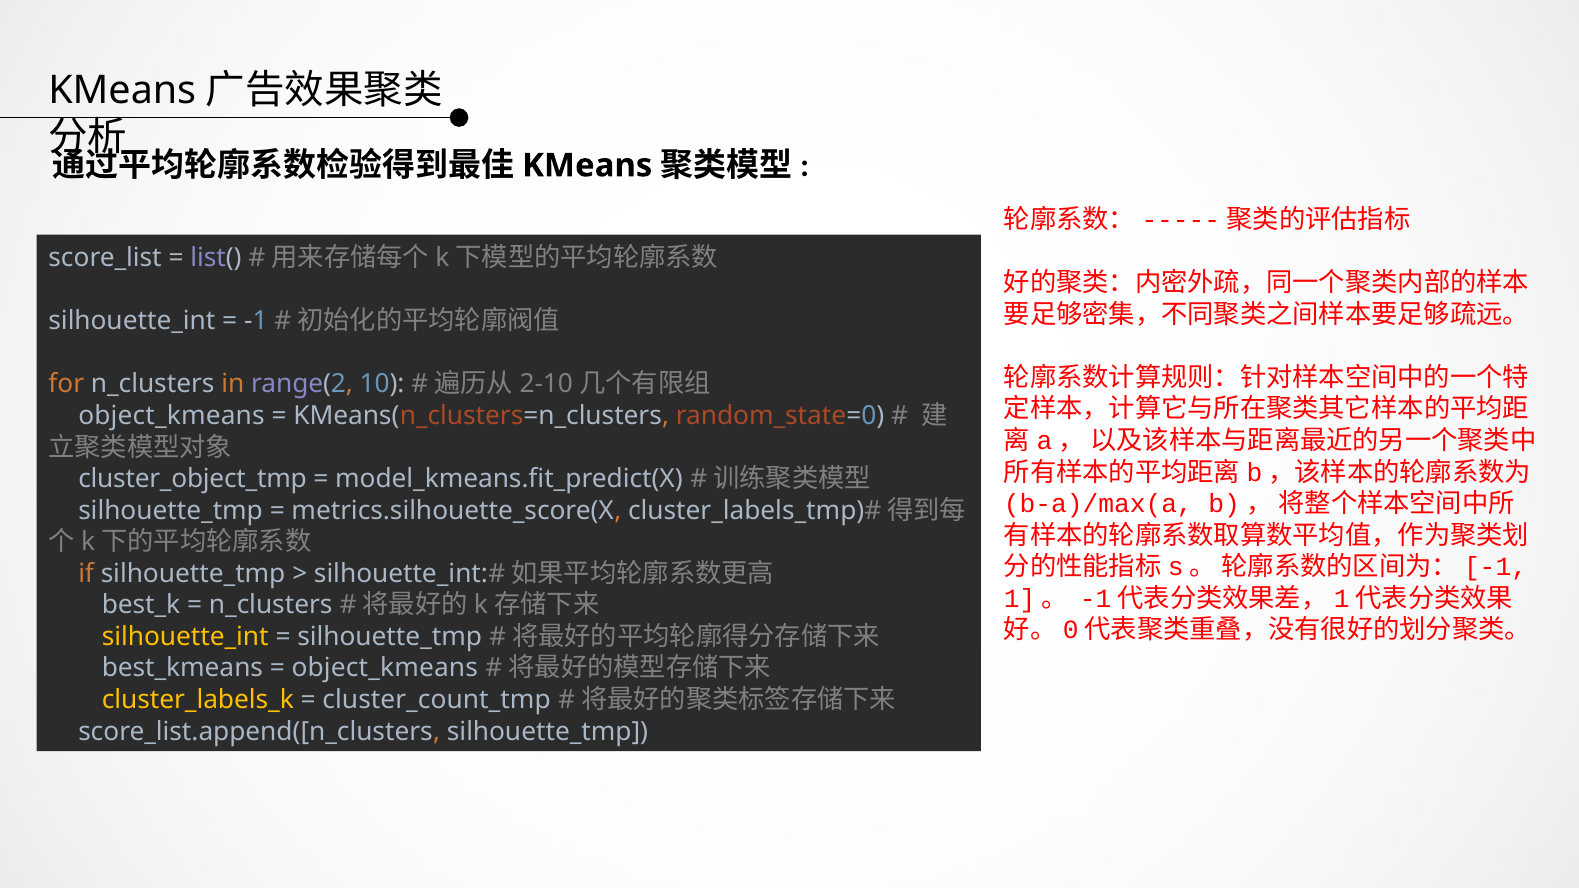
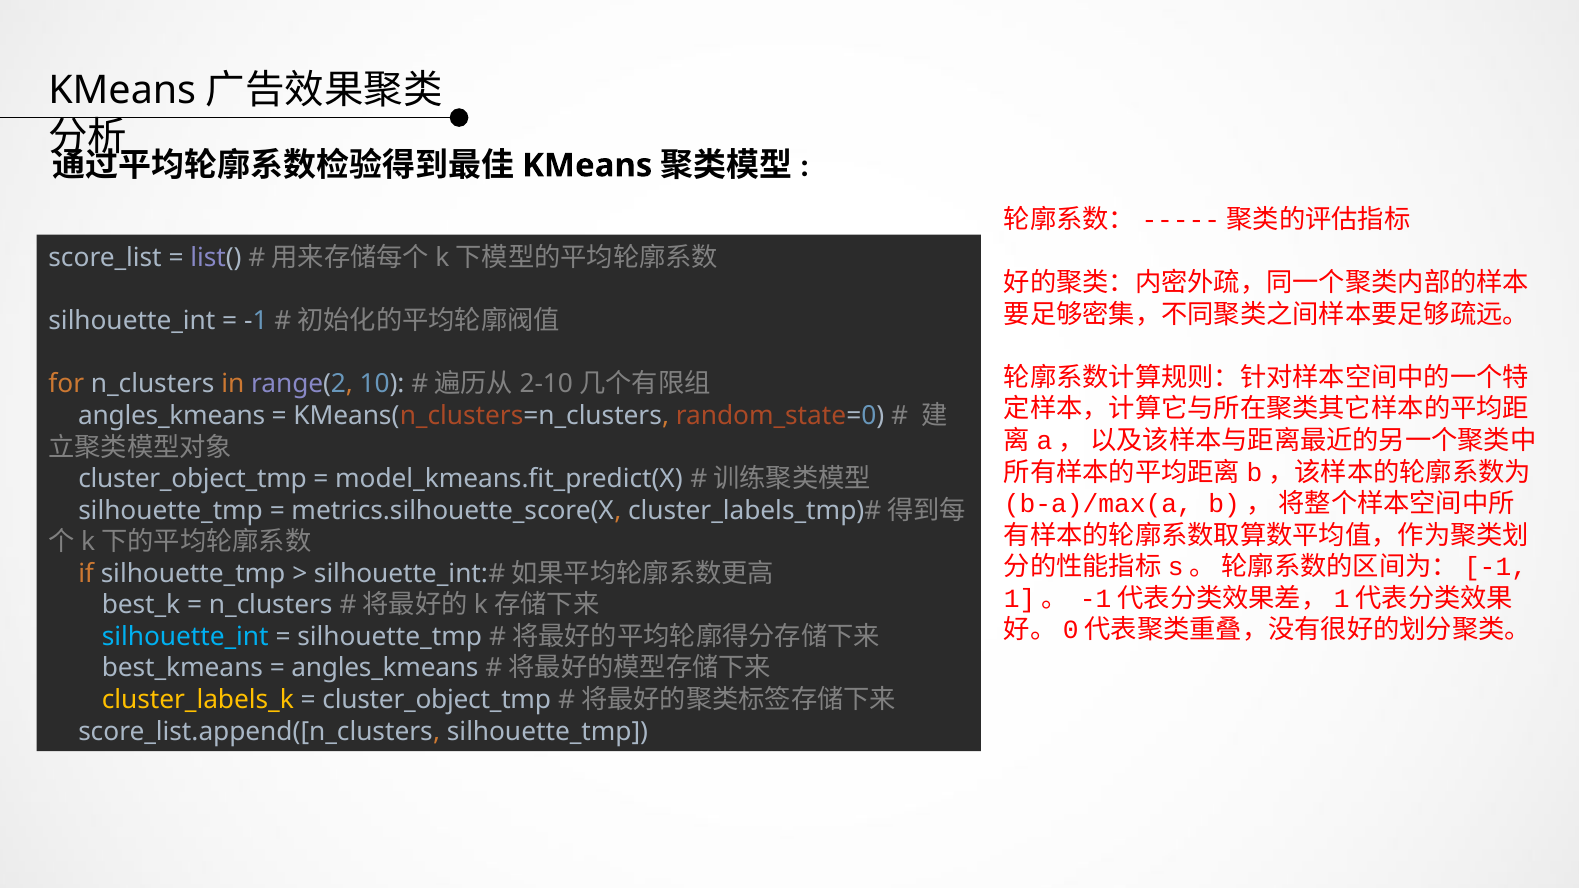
object_kmeans: object_kmeans -> angles_kmeans (172, 416)
silhouette_int colour: yellow -> light blue (185, 637)
object_kmeans: object_kmeans -> angles_kmeans (385, 668)
cluster_count_tmp: cluster_count_tmp -> cluster_object_tmp (437, 700)
